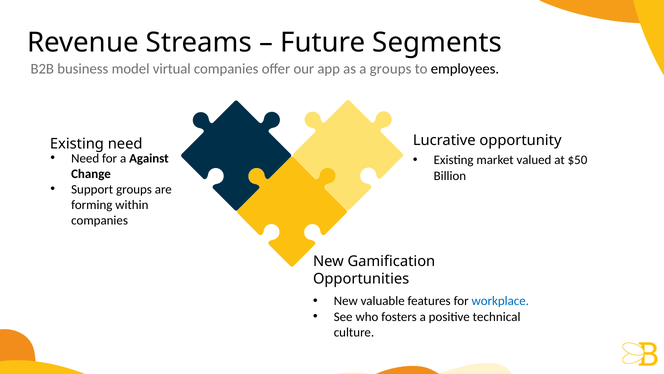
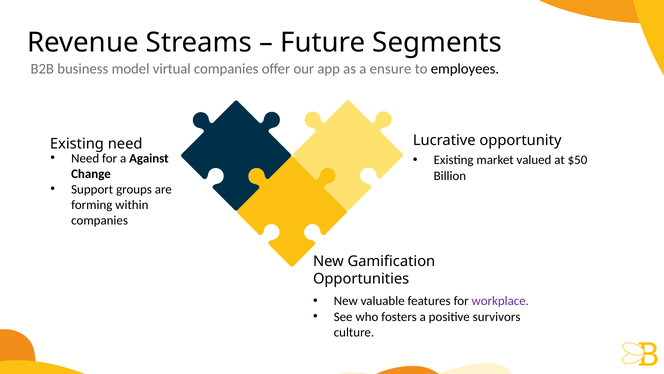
a groups: groups -> ensure (391, 69)
workplace colour: blue -> purple (500, 301)
technical: technical -> survivors (497, 316)
